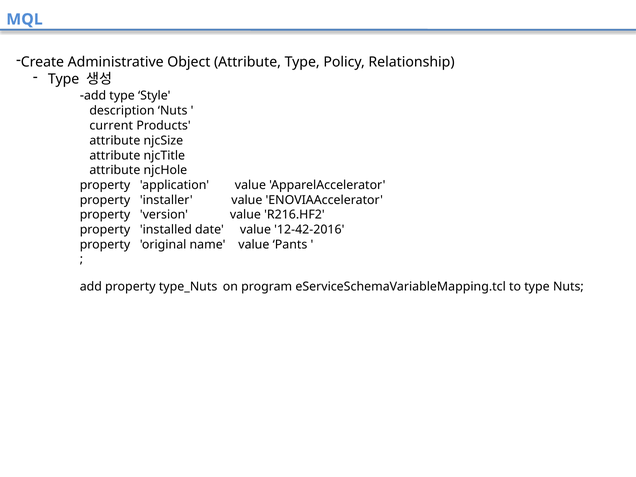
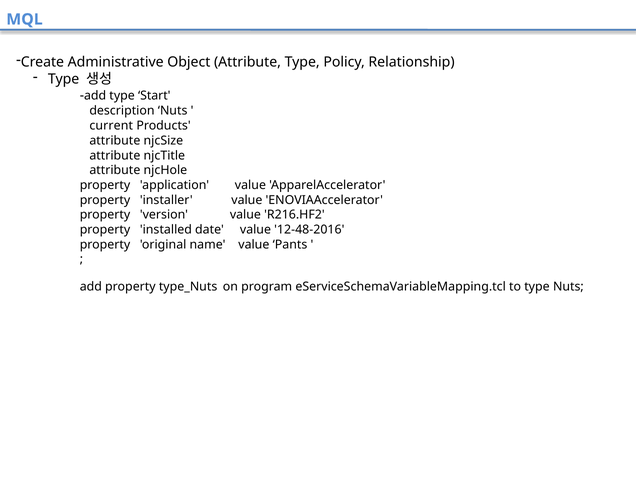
Style: Style -> Start (154, 96)
12-42-2016: 12-42-2016 -> 12-48-2016 (309, 230)
